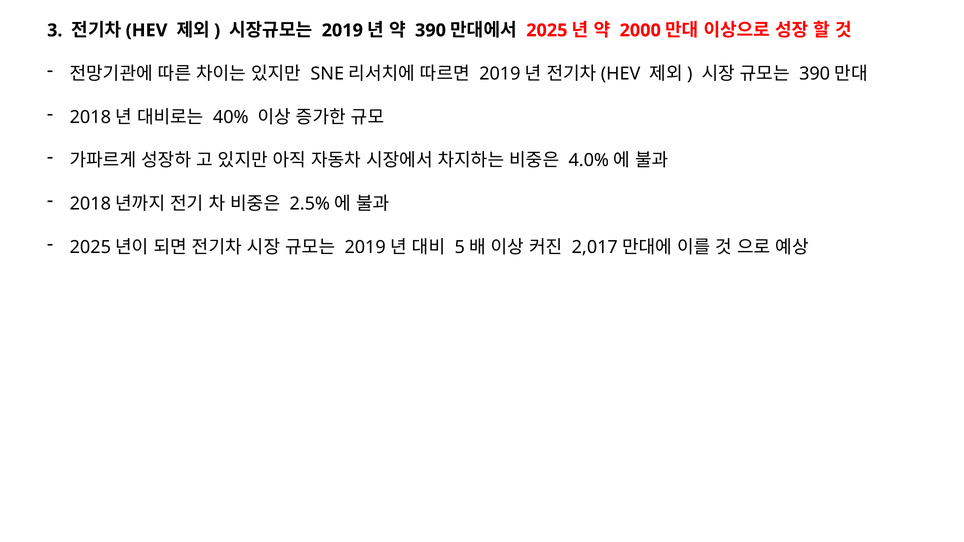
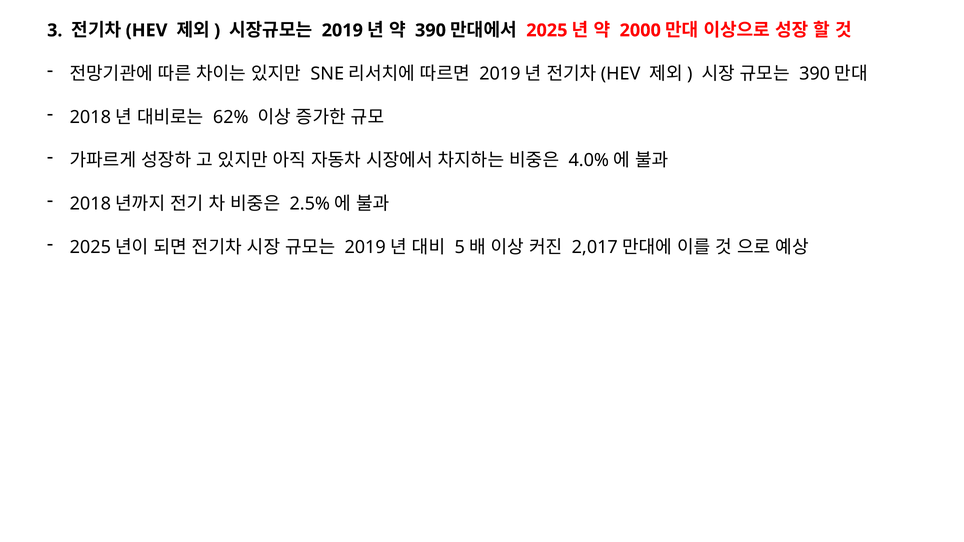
40%: 40% -> 62% (231, 117)
